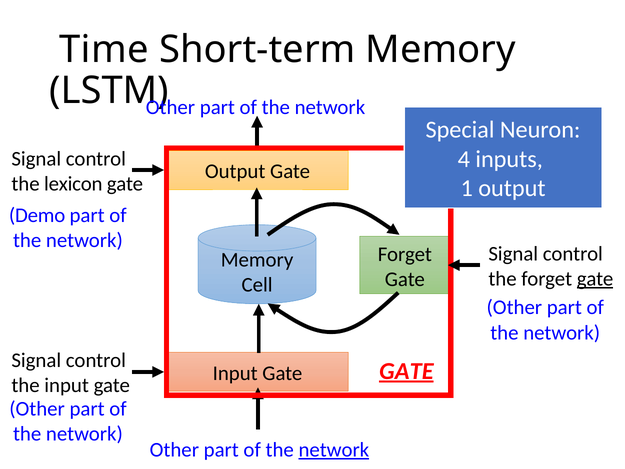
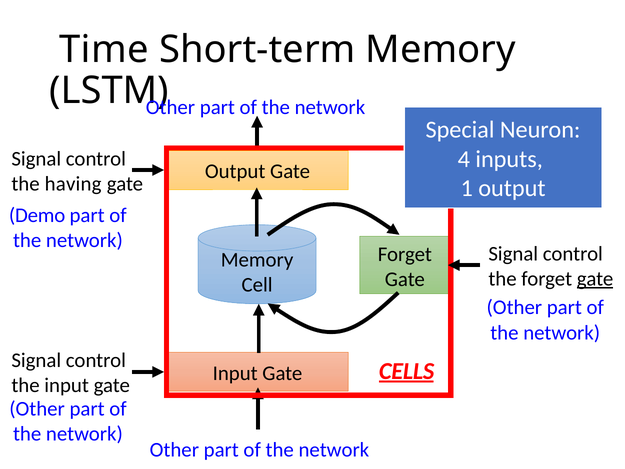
lexicon: lexicon -> having (73, 184)
GATE: GATE -> CELLS (407, 371)
network underline: present -> none (334, 449)
